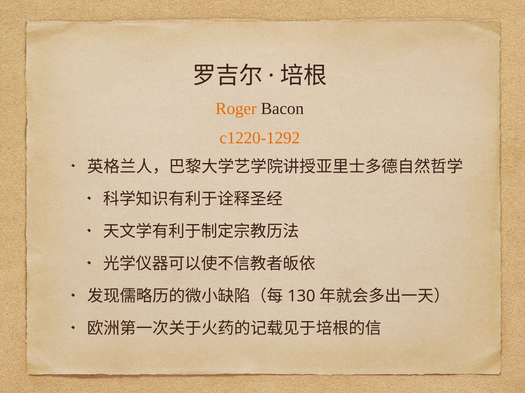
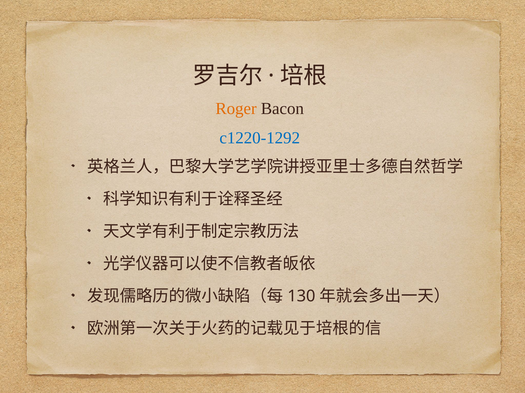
c1220-1292 colour: orange -> blue (260, 138)
